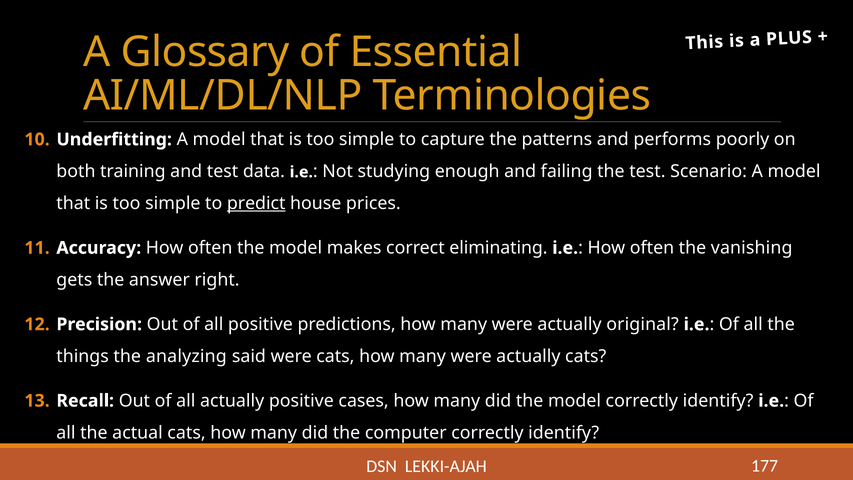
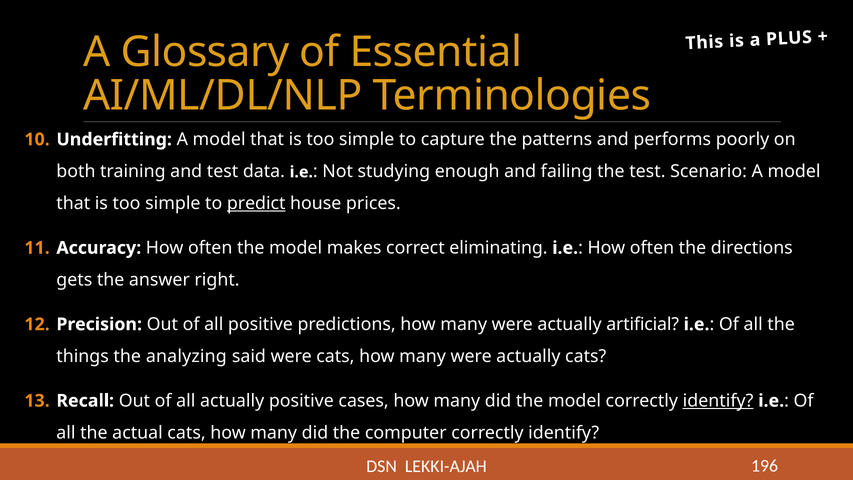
vanishing: vanishing -> directions (752, 248)
original: original -> artificial (643, 324)
identify underline: none -> present (718, 401)
177: 177 -> 196 (765, 466)
